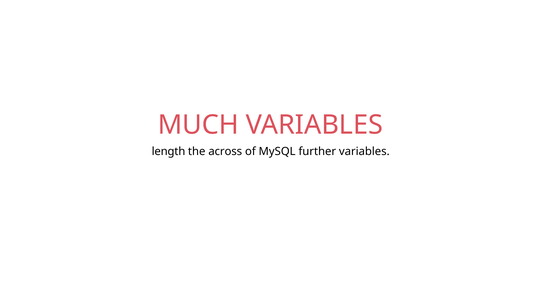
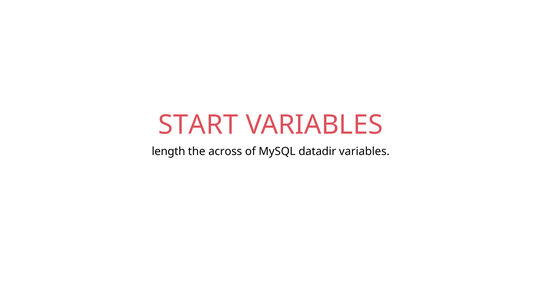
MUCH: MUCH -> START (198, 125)
further: further -> datadir (317, 152)
